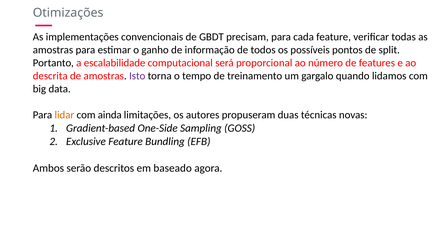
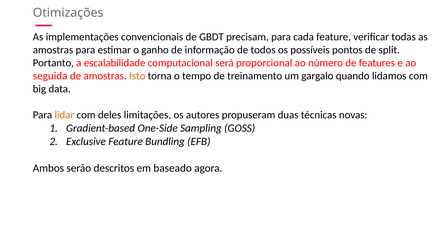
descrita: descrita -> seguida (50, 76)
Isto colour: purple -> orange (137, 76)
ainda: ainda -> deles (110, 115)
